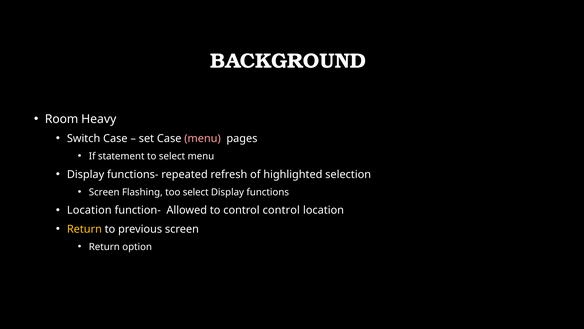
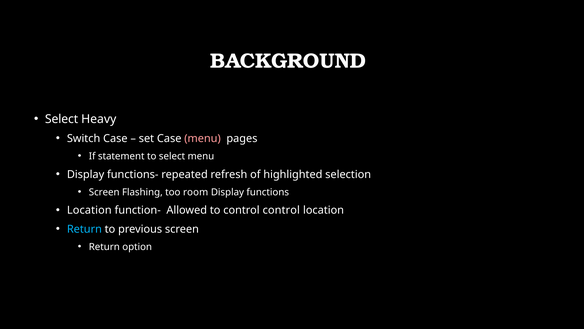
Room: Room -> Select (62, 119)
too select: select -> room (196, 192)
Return colour: yellow -> light blue (84, 229)
